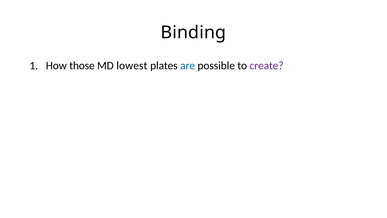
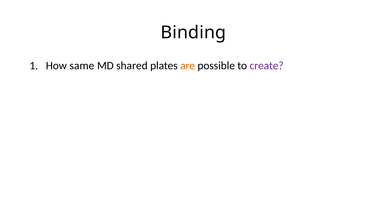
those: those -> same (82, 65)
lowest: lowest -> shared (132, 65)
are colour: blue -> orange (188, 65)
